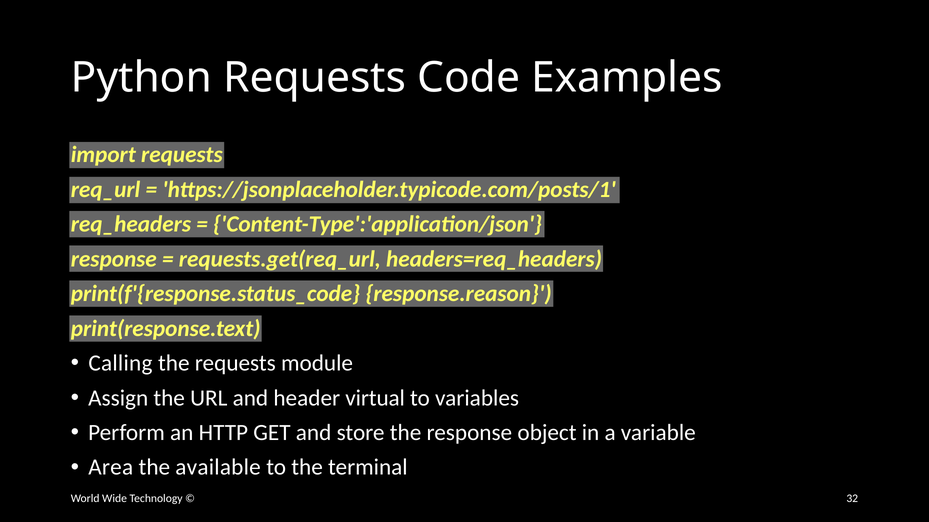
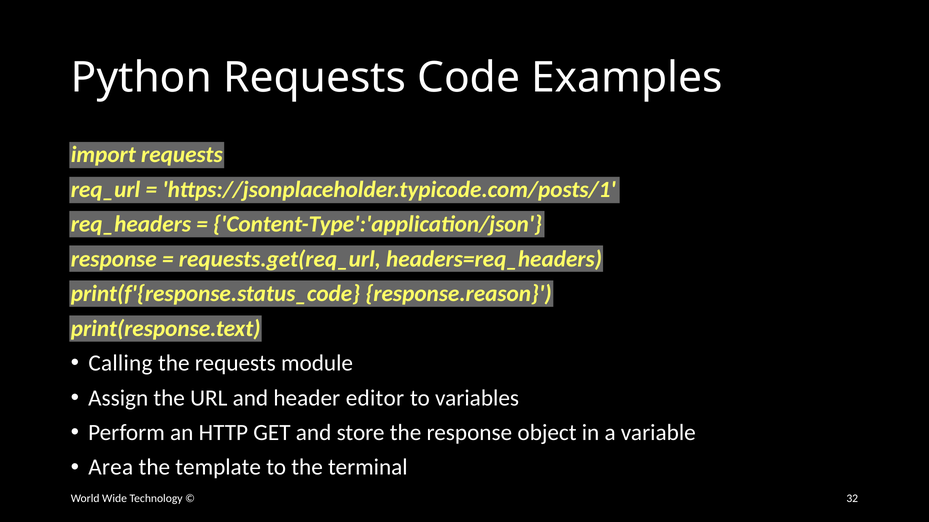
virtual: virtual -> editor (375, 398)
available: available -> template (218, 468)
